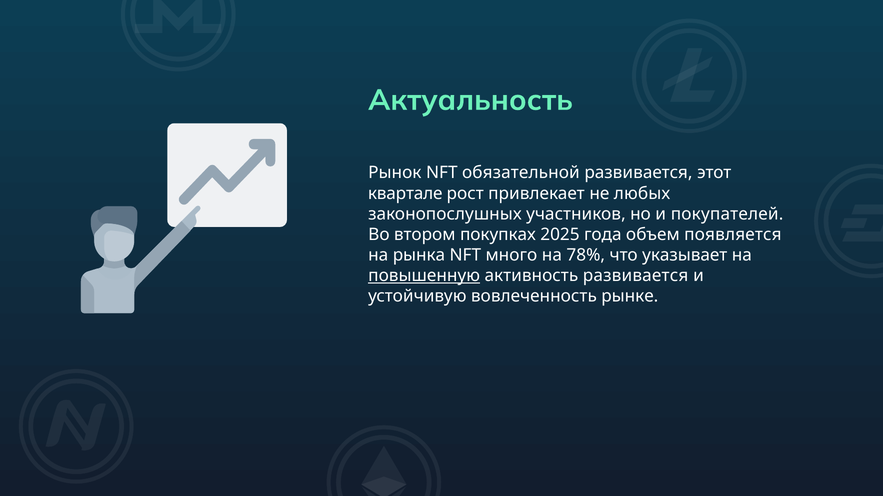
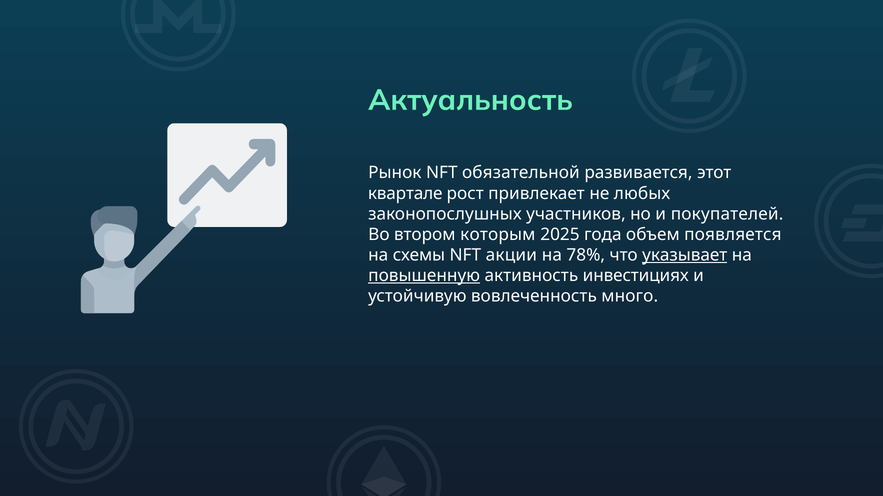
покупках: покупках -> которым (498, 235)
рынка: рынка -> схемы (419, 256)
много: много -> акции (511, 256)
указывает underline: none -> present (685, 256)
активность развивается: развивается -> инвестициях (636, 276)
рынке: рынке -> много (630, 297)
